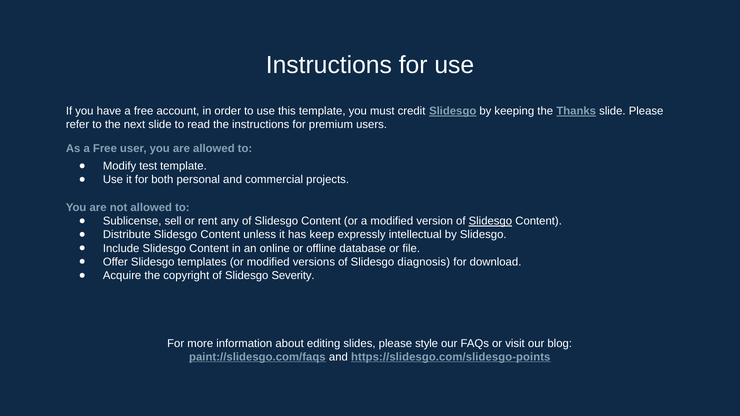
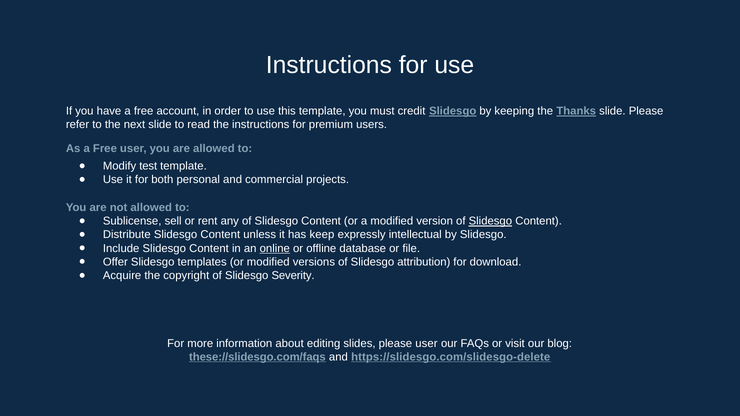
online underline: none -> present (275, 248)
diagnosis: diagnosis -> attribution (424, 262)
please style: style -> user (426, 344)
paint://slidesgo.com/faqs: paint://slidesgo.com/faqs -> these://slidesgo.com/faqs (257, 357)
https://slidesgo.com/slidesgo-points: https://slidesgo.com/slidesgo-points -> https://slidesgo.com/slidesgo-delete (451, 357)
